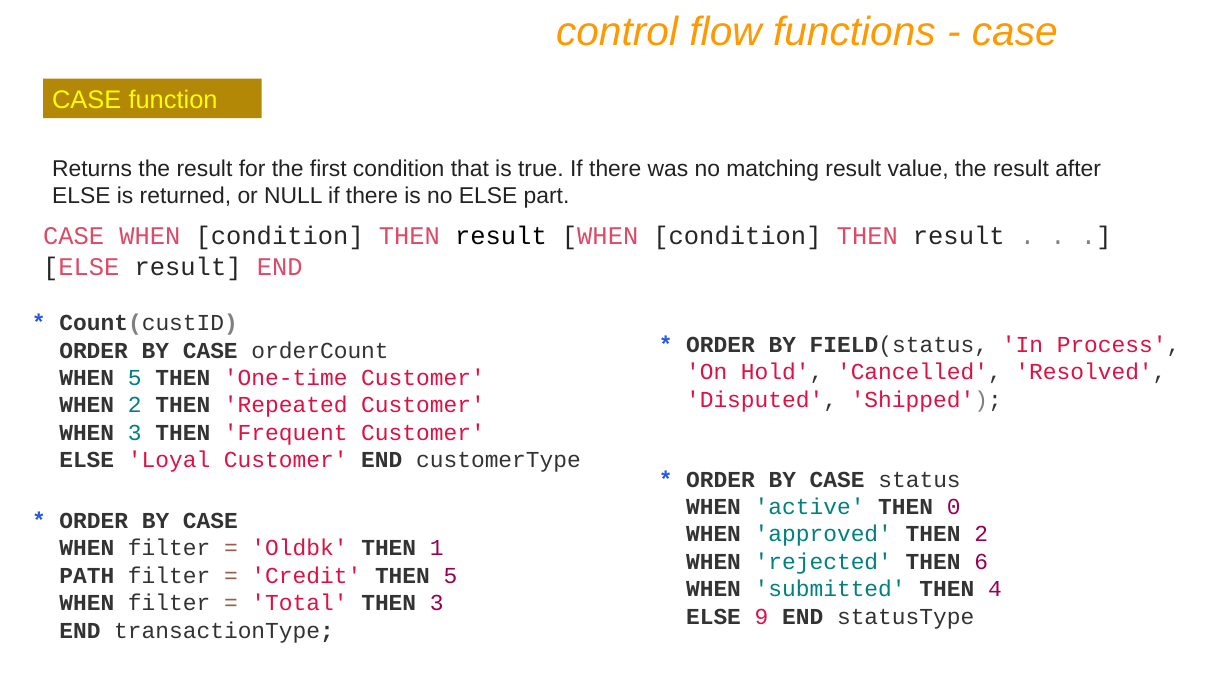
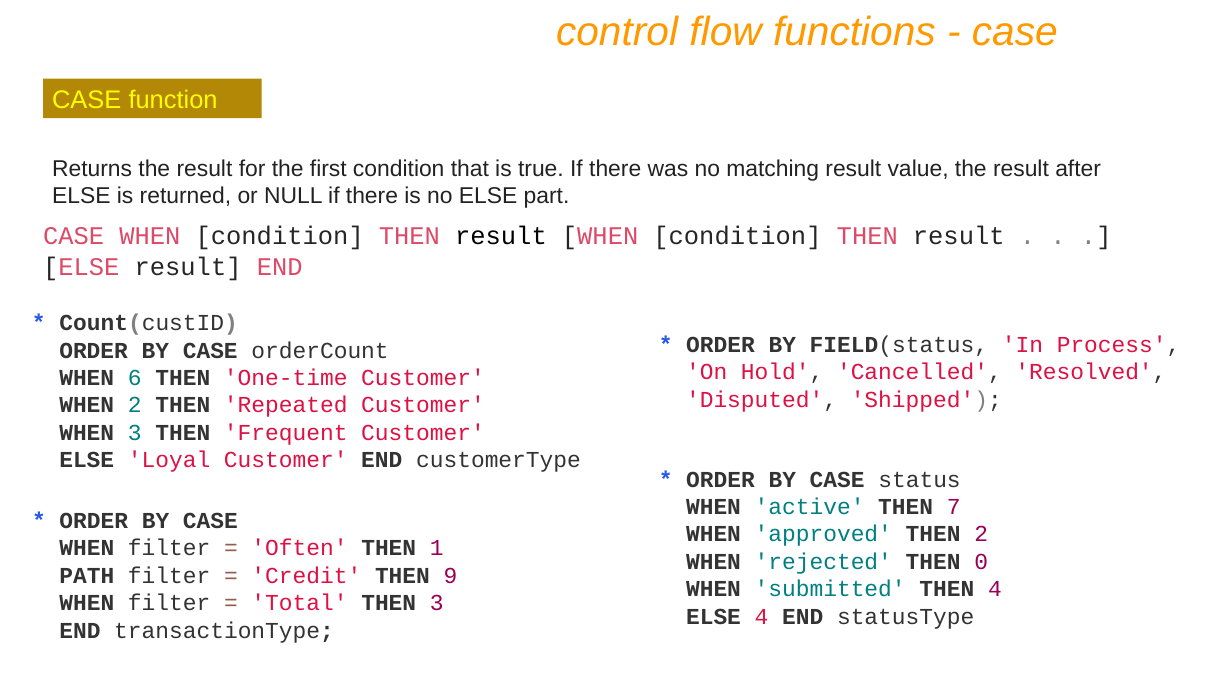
WHEN 5: 5 -> 6 (135, 378)
0: 0 -> 7 (954, 507)
Oldbk: Oldbk -> Often (300, 549)
6: 6 -> 0 (981, 562)
THEN 5: 5 -> 9 (450, 576)
ELSE 9: 9 -> 4 (762, 617)
